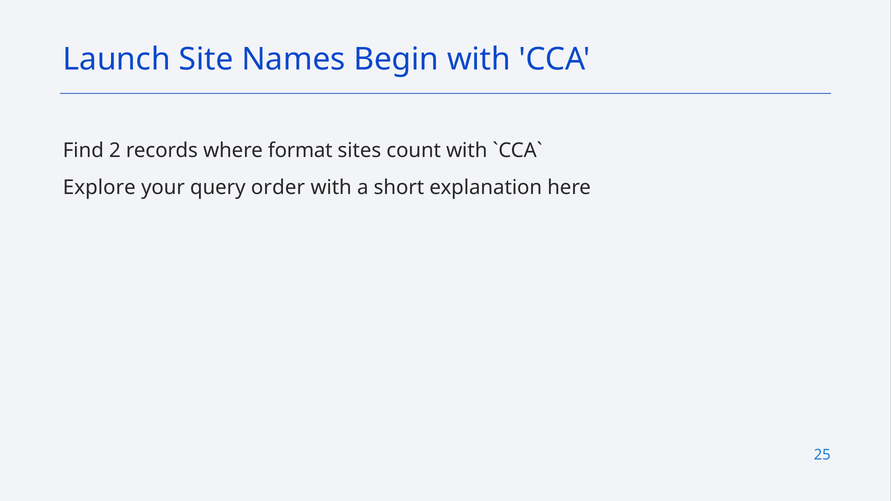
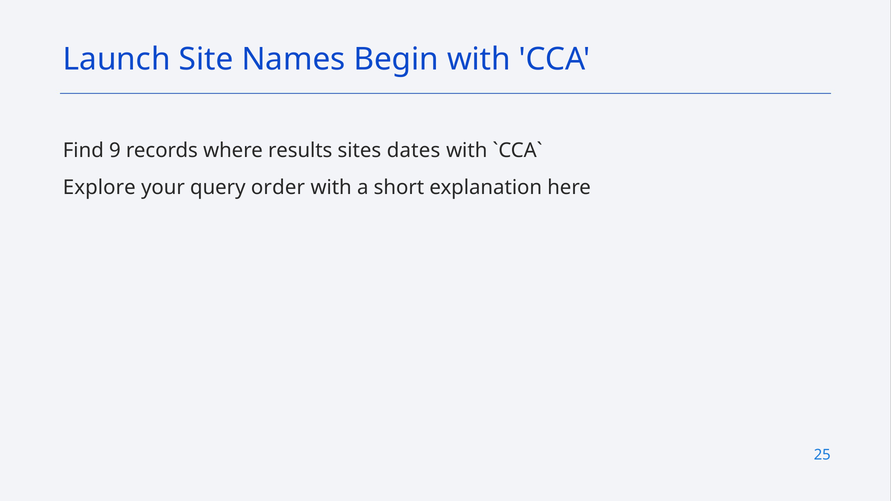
2: 2 -> 9 (115, 150)
format: format -> results (300, 150)
count: count -> dates (414, 150)
